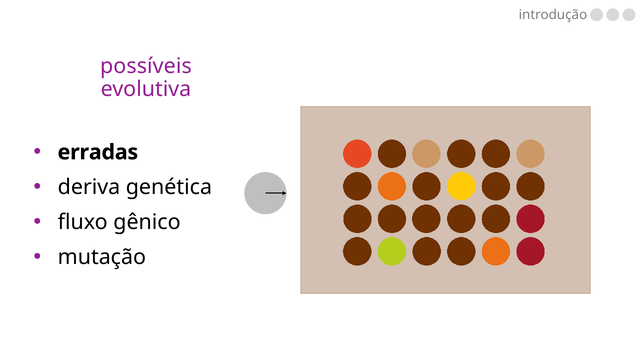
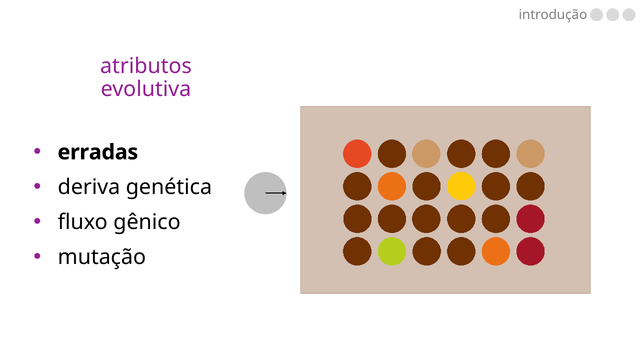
possíveis: possíveis -> atributos (146, 66)
